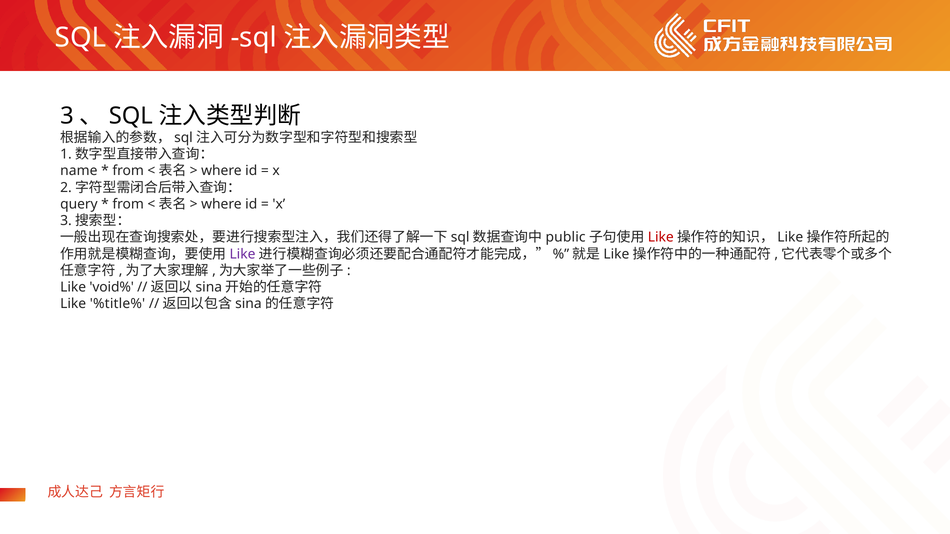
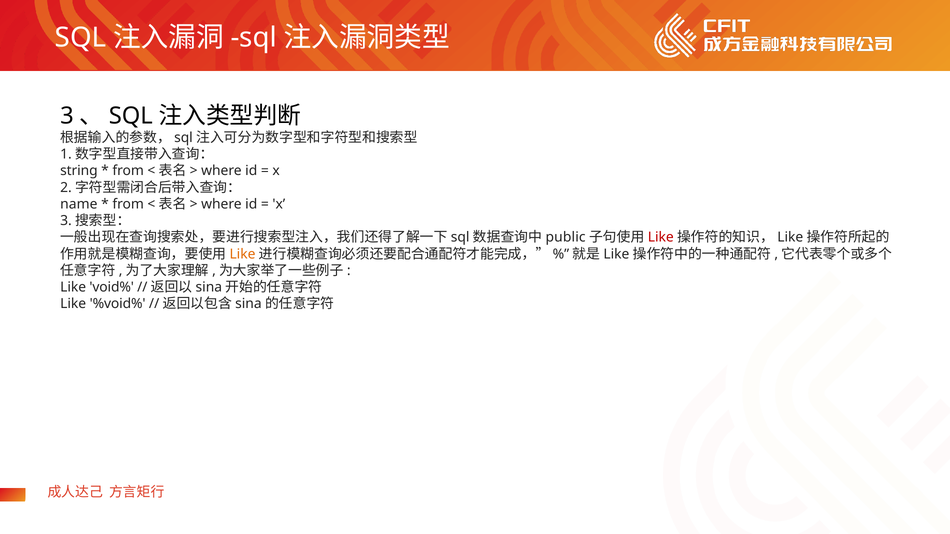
name: name -> string (79, 171)
query: query -> name (79, 204)
Like colour: purple -> orange (242, 254)
%title%: %title% -> %void% (118, 304)
